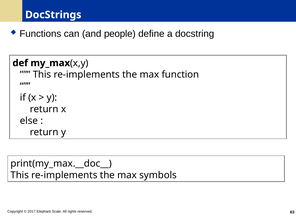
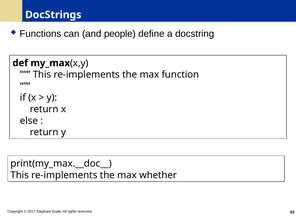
symbols: symbols -> whether (158, 176)
